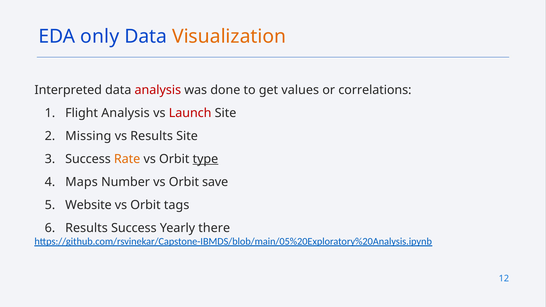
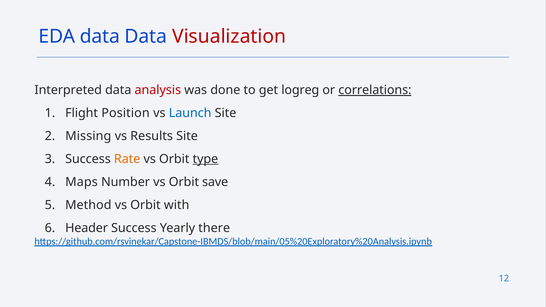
EDA only: only -> data (100, 36)
Visualization colour: orange -> red (229, 36)
values: values -> logreg (300, 90)
correlations underline: none -> present (375, 90)
Flight Analysis: Analysis -> Position (126, 113)
Launch colour: red -> blue (190, 113)
Website: Website -> Method (88, 205)
tags: tags -> with (177, 205)
Results: Results -> Header (87, 228)
